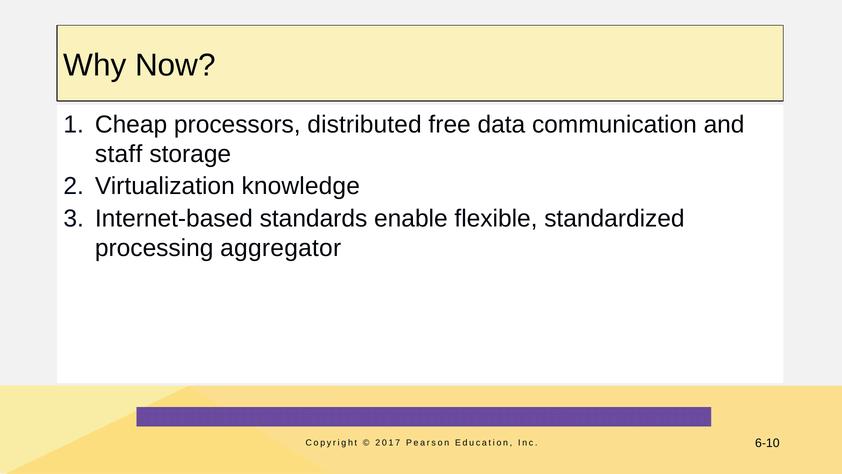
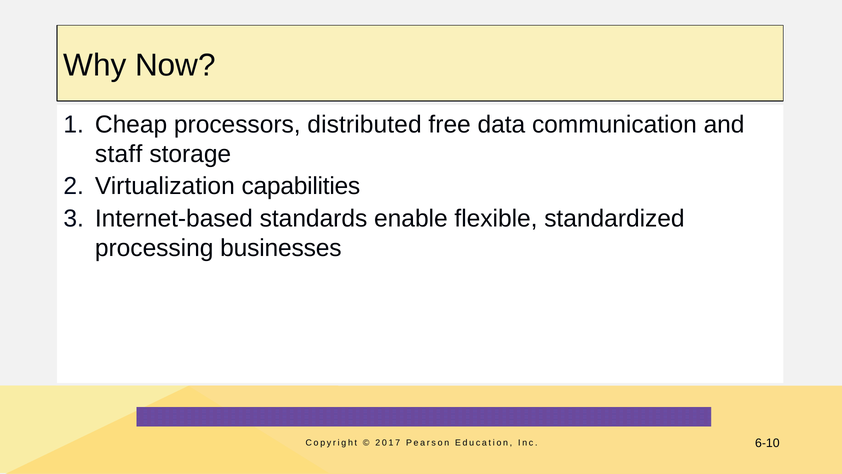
knowledge: knowledge -> capabilities (301, 186)
aggregator: aggregator -> businesses (281, 248)
